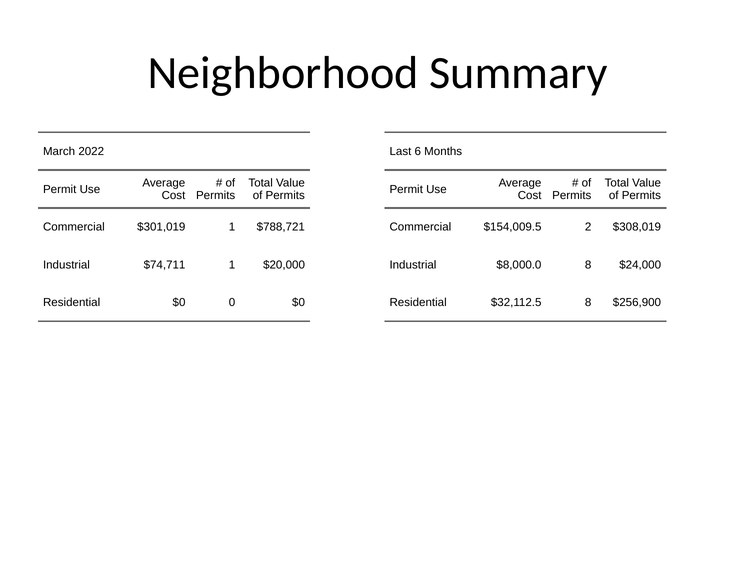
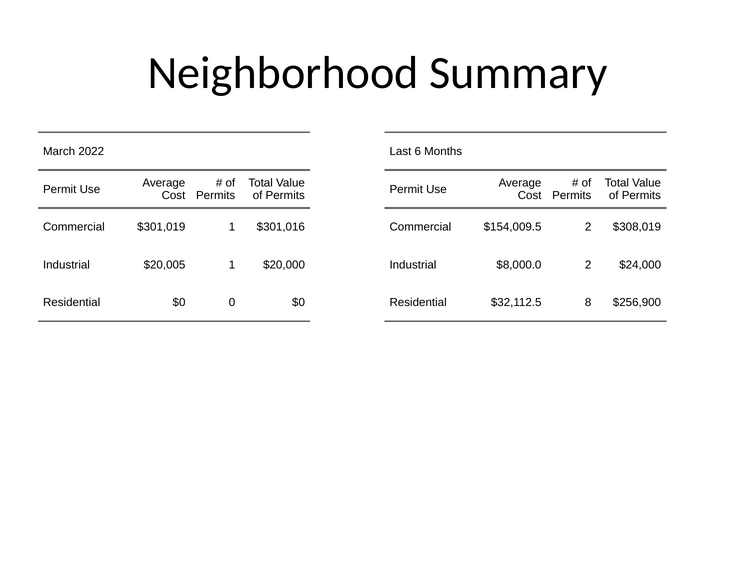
$788,721: $788,721 -> $301,016 (281, 227)
$74,711: $74,711 -> $20,005 (165, 265)
$8,000.0 8: 8 -> 2 (588, 265)
